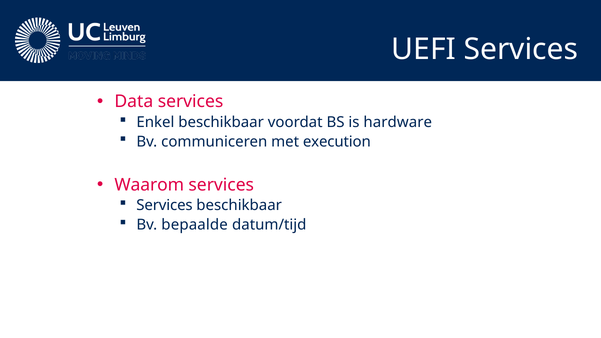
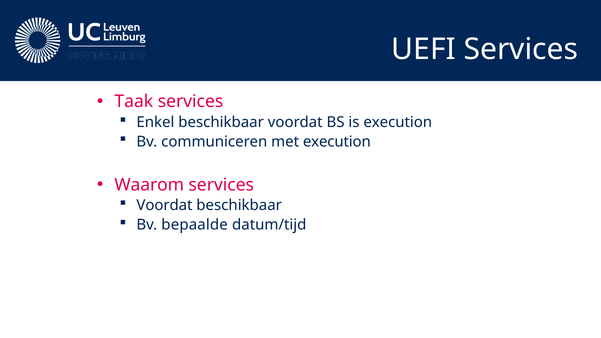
Data: Data -> Taak (134, 102)
is hardware: hardware -> execution (398, 122)
Services: Services -> Voordat (164, 206)
